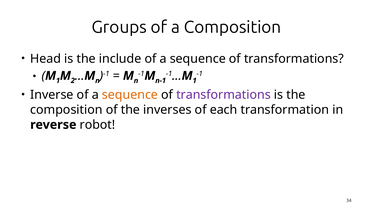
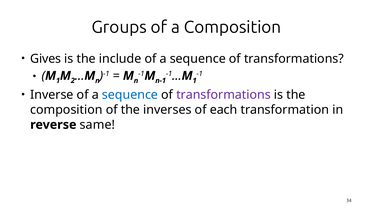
Head: Head -> Gives (46, 59)
sequence colour: orange -> blue (130, 95)
robot: robot -> same (97, 125)
